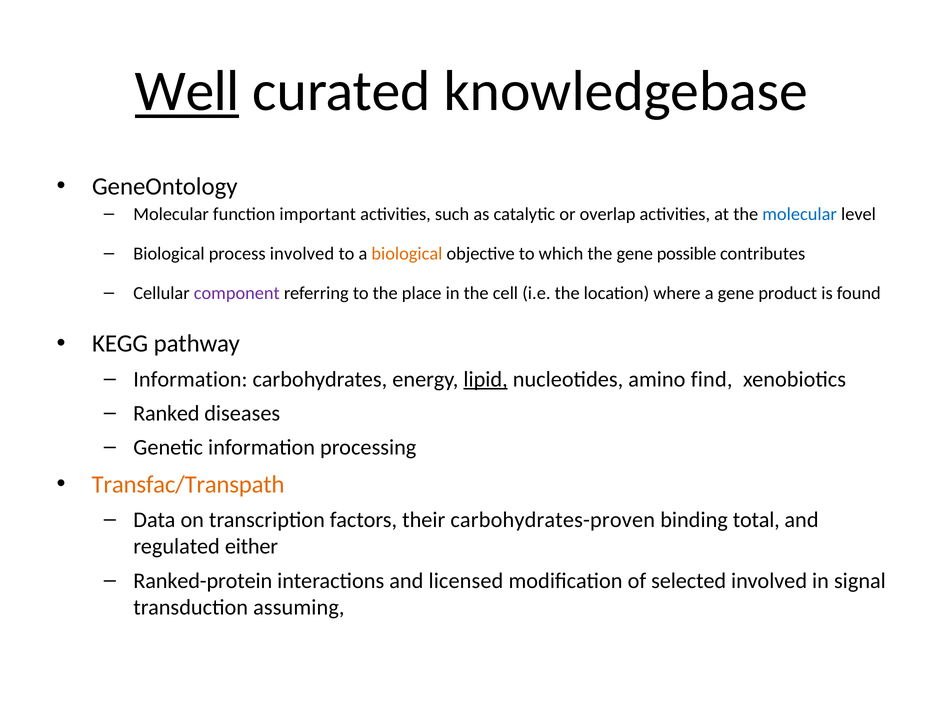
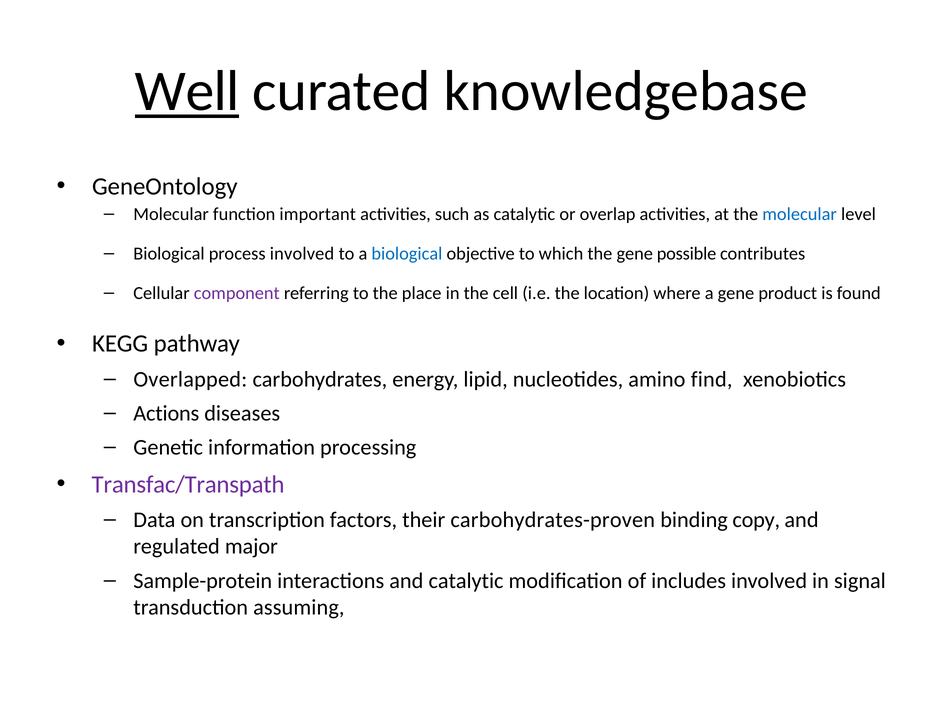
biological colour: orange -> blue (407, 254)
Information: Information -> Overlapped (190, 379)
lipid underline: present -> none (486, 379)
Ranked: Ranked -> Actions (166, 413)
Transfac/Transpath colour: orange -> purple (188, 484)
total: total -> copy (756, 520)
either: either -> major (251, 547)
Ranked-protein: Ranked-protein -> Sample-protein (203, 581)
and licensed: licensed -> catalytic (466, 581)
selected: selected -> includes (689, 581)
